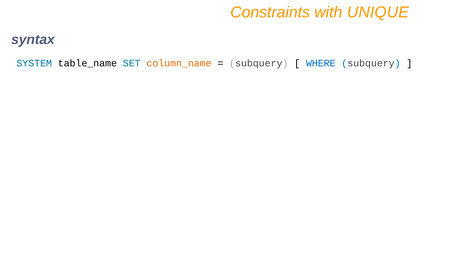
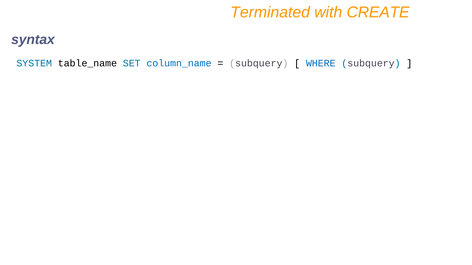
Constraints: Constraints -> Terminated (270, 12)
UNIQUE: UNIQUE -> CREATE (378, 12)
column_name colour: orange -> blue (179, 63)
